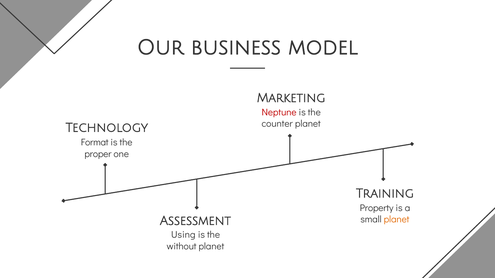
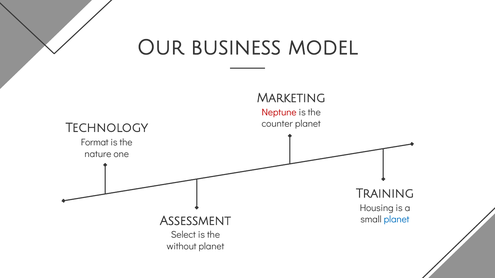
proper: proper -> nature (98, 154)
Property: Property -> Housing (377, 208)
planet colour: orange -> blue (397, 220)
Using: Using -> Select (183, 235)
